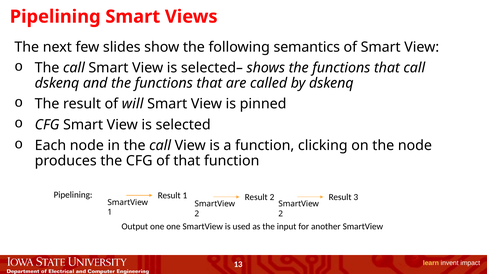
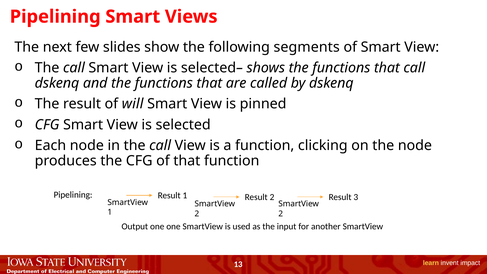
semantics: semantics -> segments (307, 47)
